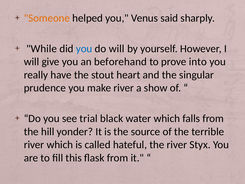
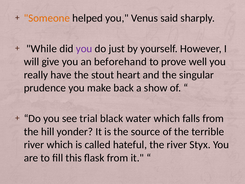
you colour: blue -> purple (84, 49)
do will: will -> just (117, 49)
into: into -> well (198, 62)
make river: river -> back (124, 88)
